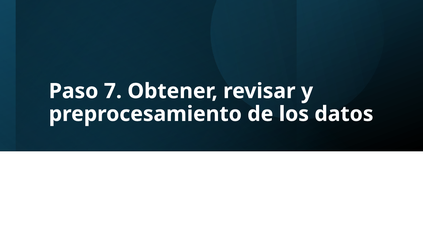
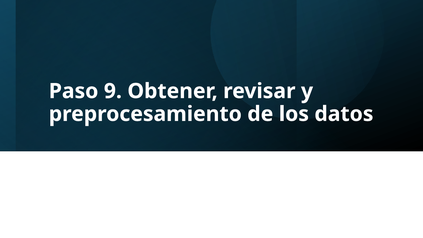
7: 7 -> 9 (113, 91)
